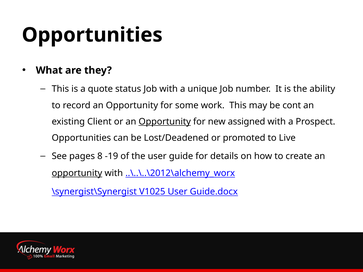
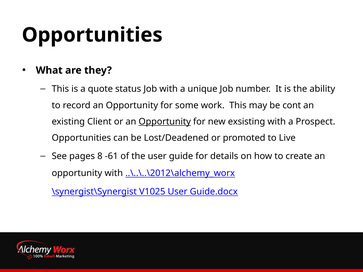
assigned: assigned -> exsisting (247, 122)
-19: -19 -> -61 (111, 156)
opportunity underline: present -> none (77, 173)
